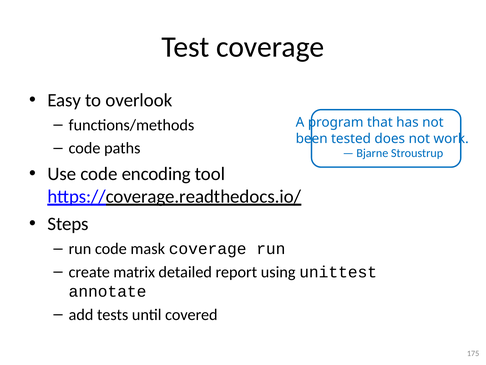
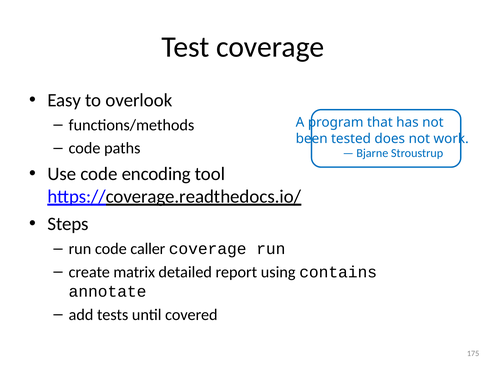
mask: mask -> caller (148, 248)
unittest: unittest -> contains (338, 272)
